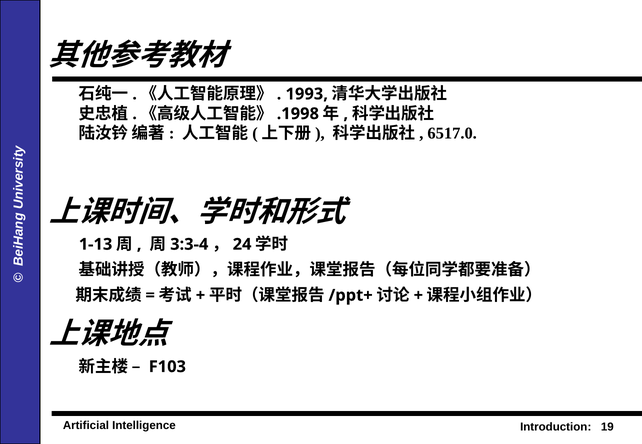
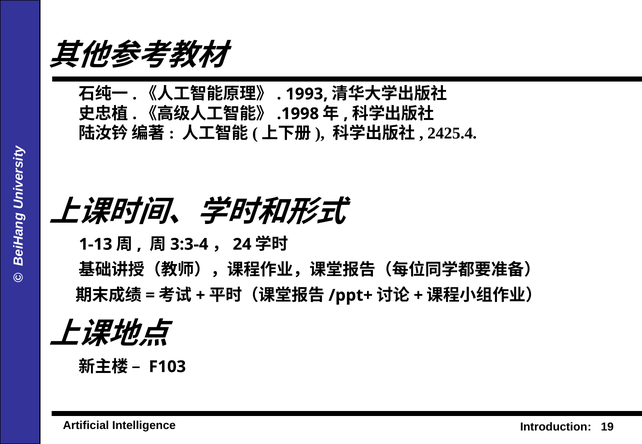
6517.0: 6517.0 -> 2425.4 (452, 134)
